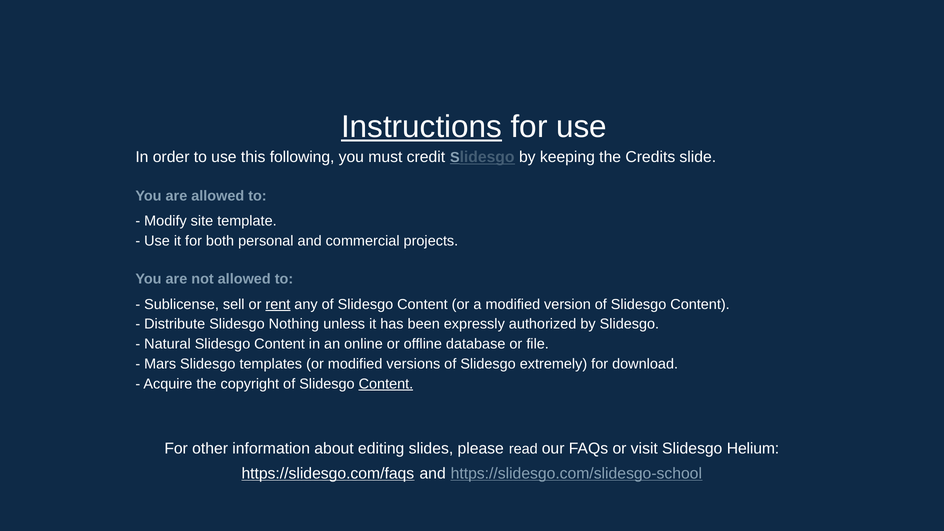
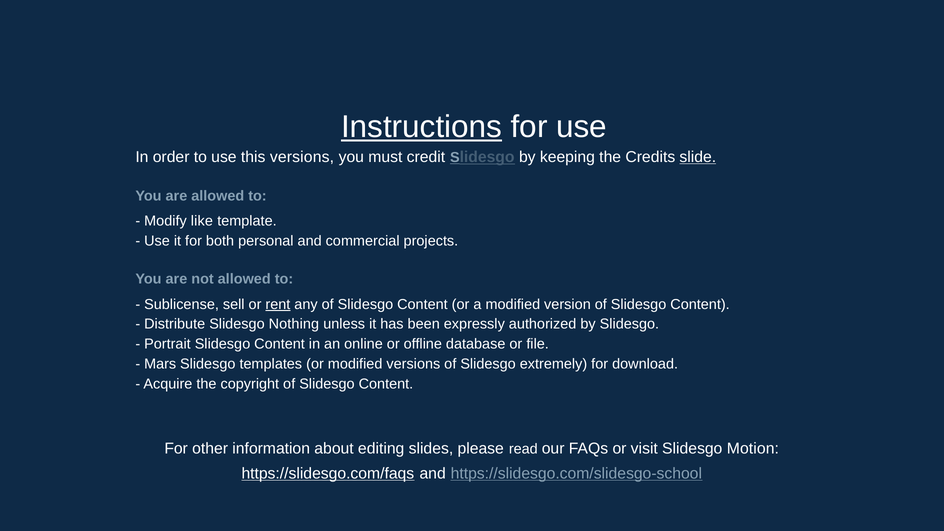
this following: following -> versions (302, 157)
slide underline: none -> present (698, 157)
site: site -> like (202, 221)
Natural: Natural -> Portrait (167, 344)
Content underline: present -> none (386, 384)
Helium: Helium -> Motion (753, 449)
